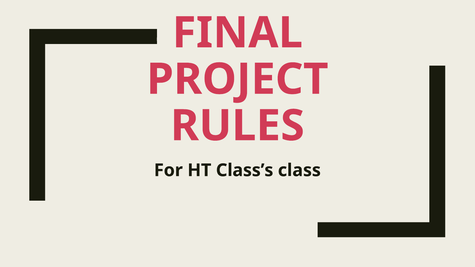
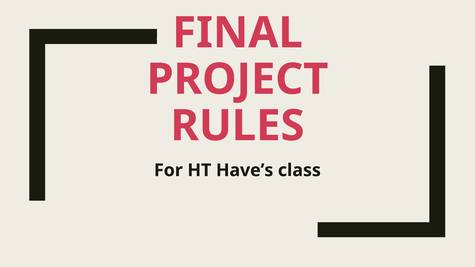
Class’s: Class’s -> Have’s (245, 170)
